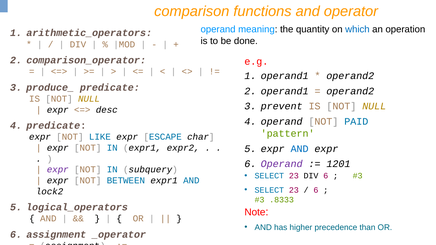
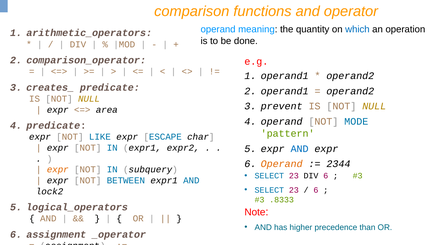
produce_: produce_ -> creates_ (50, 88)
desc: desc -> area (107, 110)
PAID: PAID -> MODE (356, 122)
Operand colour: purple -> orange (282, 164)
1201: 1201 -> 2344 (338, 164)
expr colour: purple -> orange (58, 170)
